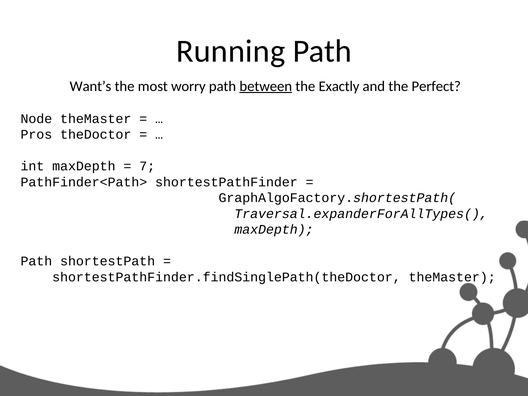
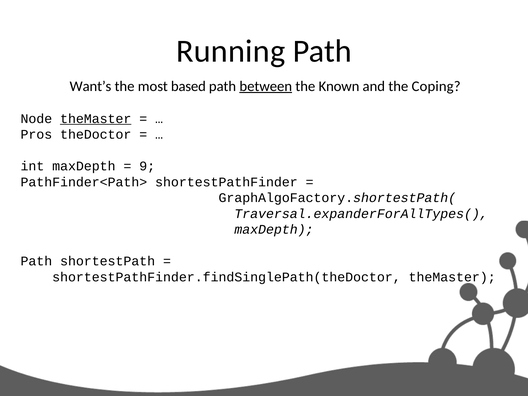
worry: worry -> based (188, 86)
Exactly: Exactly -> Known (339, 86)
Perfect: Perfect -> Coping (436, 86)
theMaster underline: none -> present (96, 119)
7: 7 -> 9 (147, 166)
